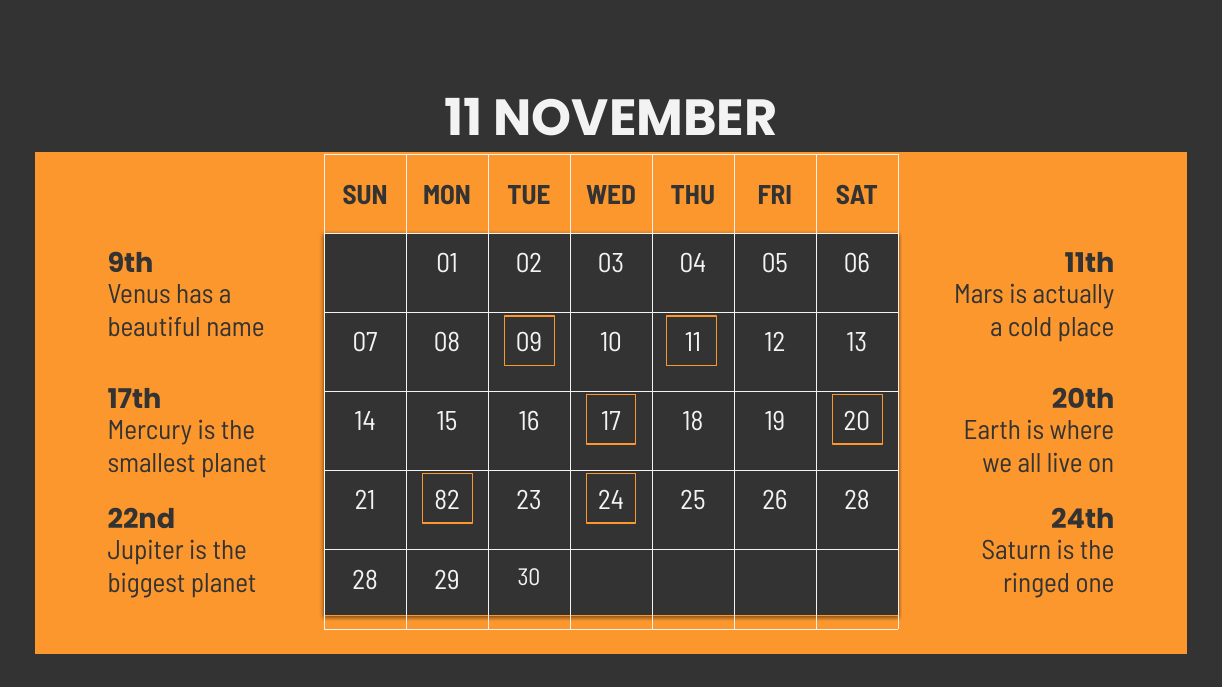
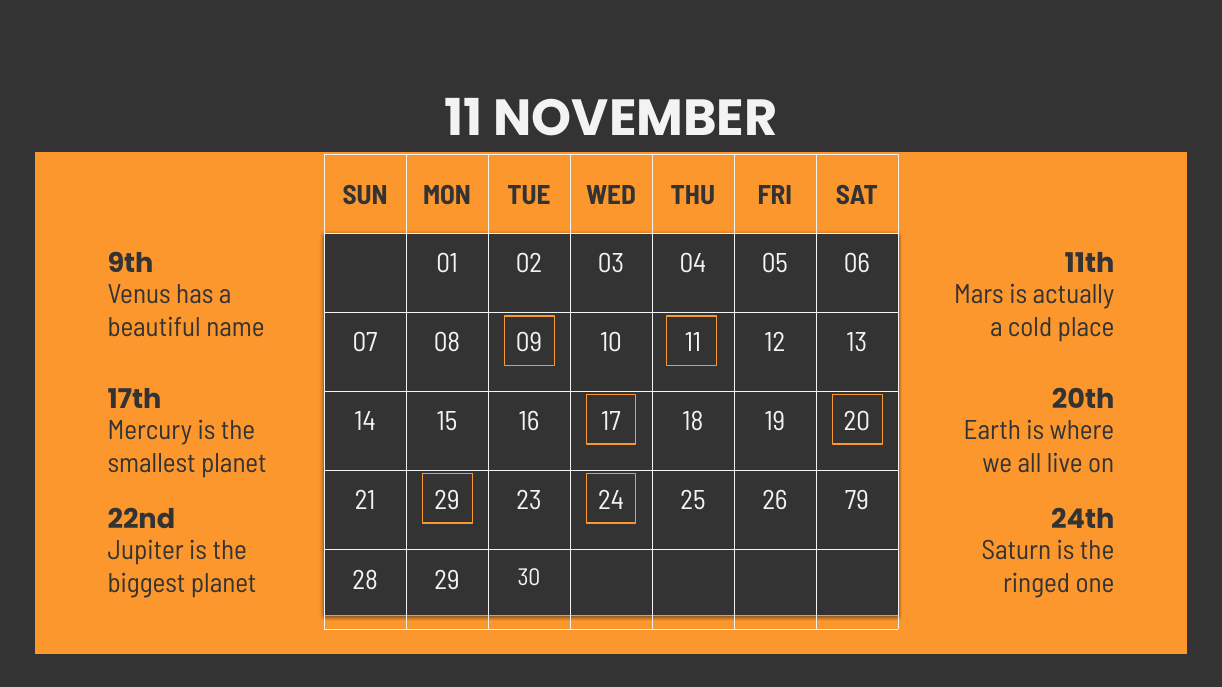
21 82: 82 -> 29 (447, 501)
26 28: 28 -> 79 (857, 501)
